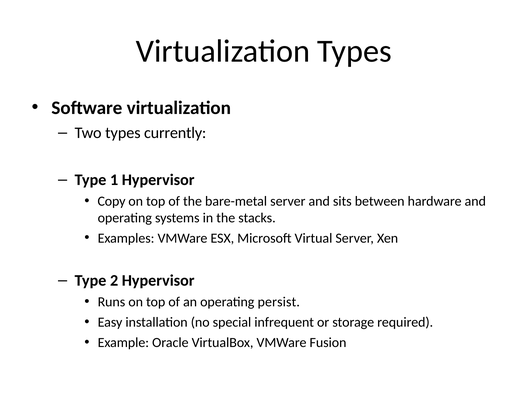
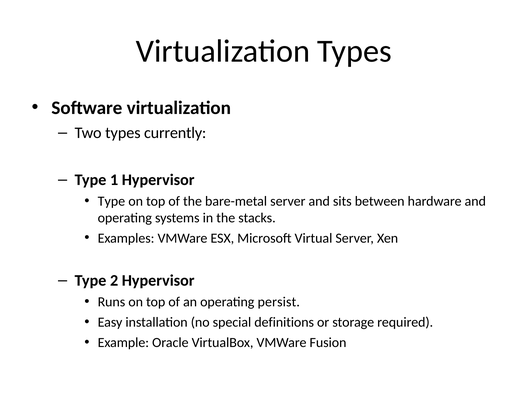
Copy: Copy -> Type (111, 201)
infrequent: infrequent -> definitions (284, 322)
